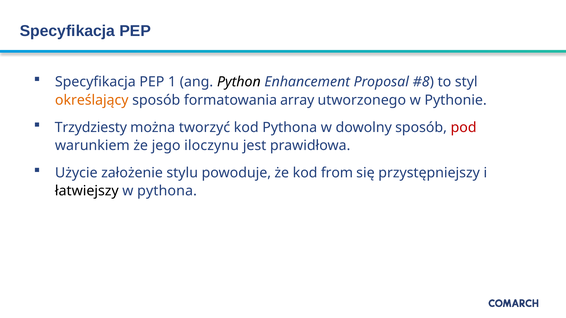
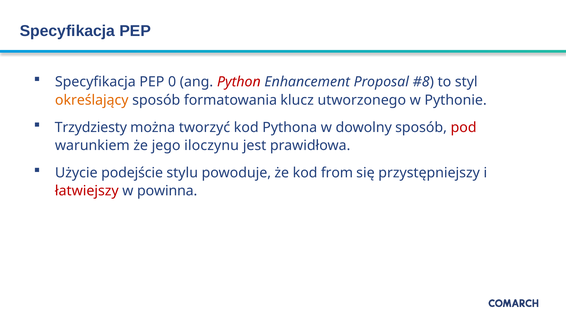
1: 1 -> 0 (172, 82)
Python colour: black -> red (239, 82)
array: array -> klucz (297, 100)
założenie: założenie -> podejście (132, 173)
łatwiejszy colour: black -> red (87, 191)
w pythona: pythona -> powinna (167, 191)
